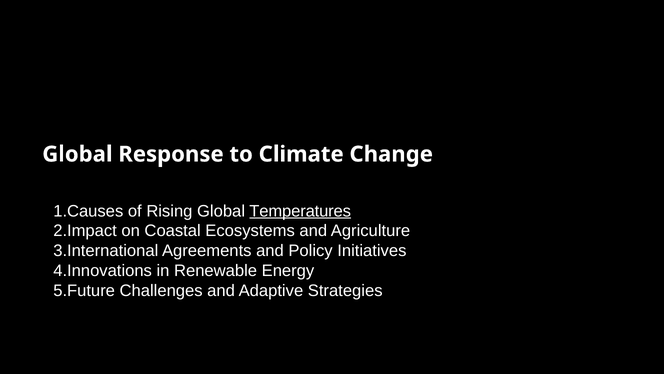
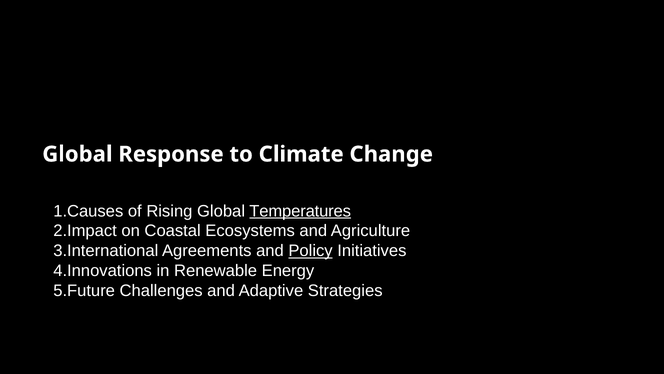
Policy underline: none -> present (311, 251)
